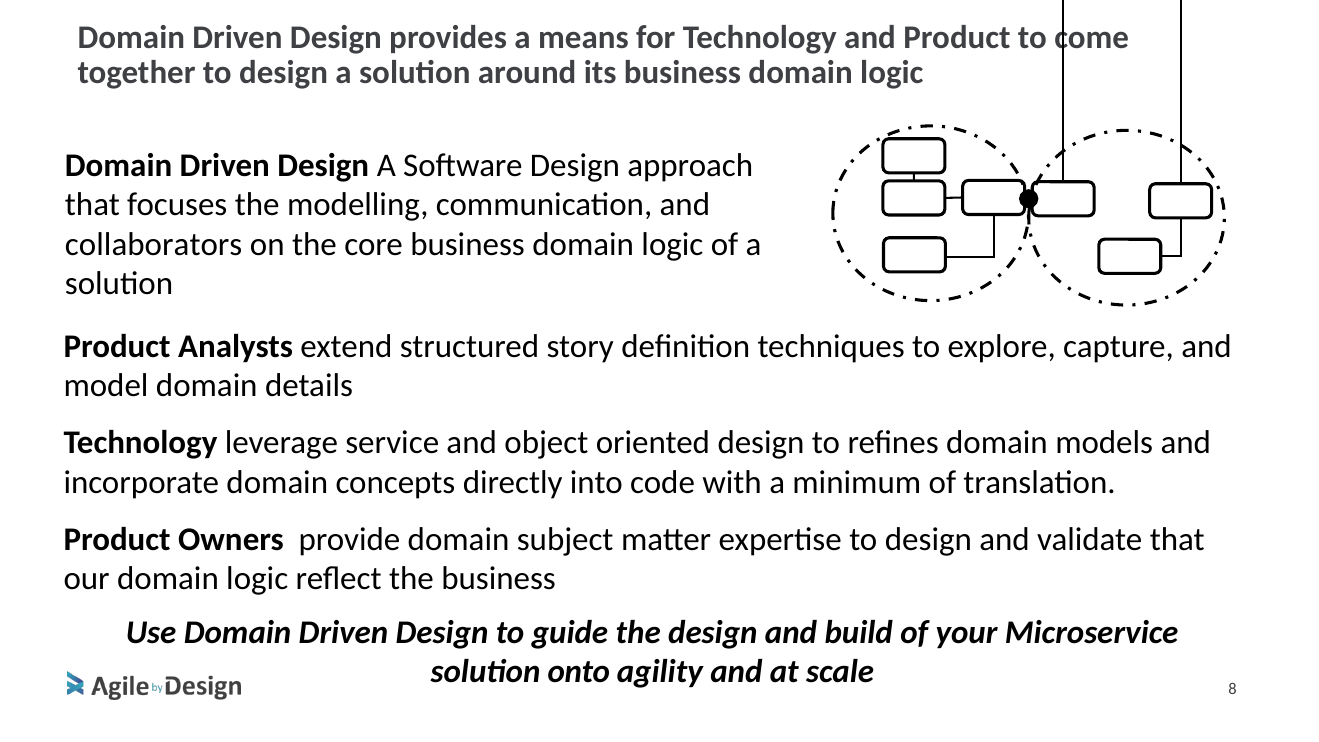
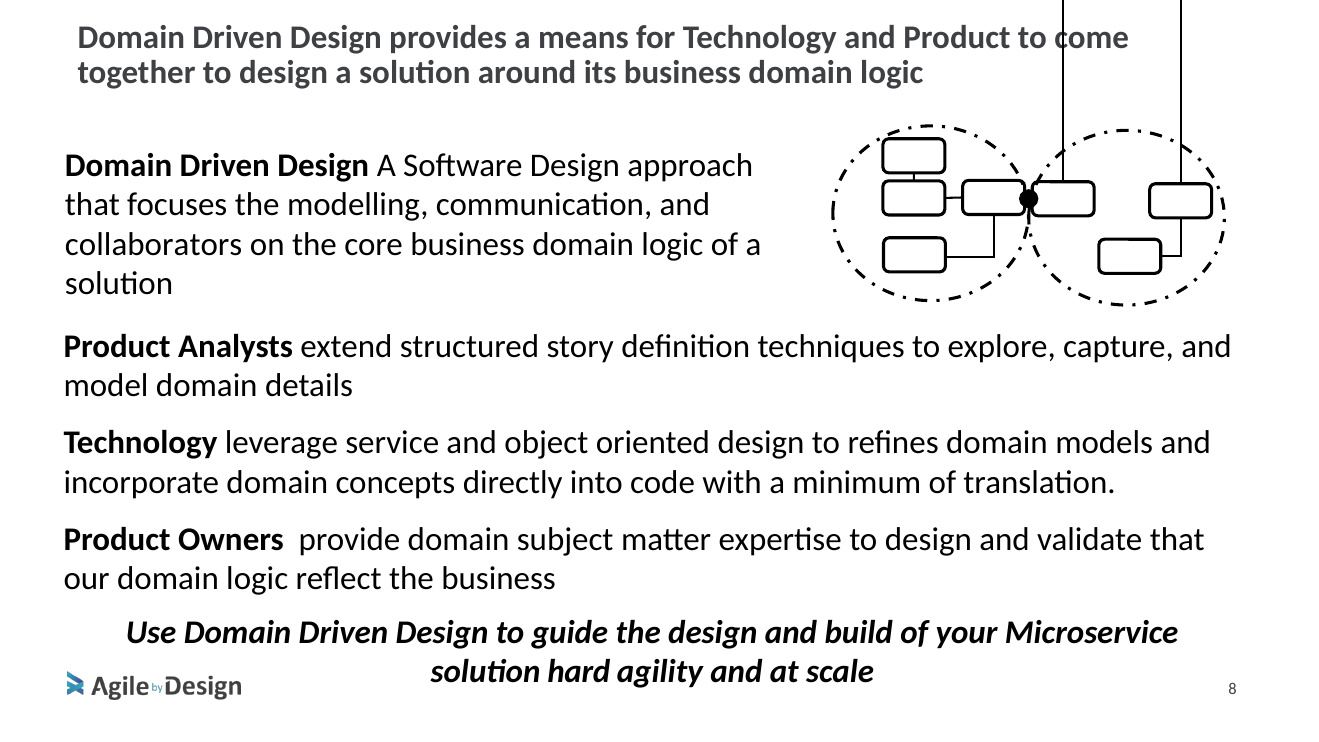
onto: onto -> hard (579, 672)
